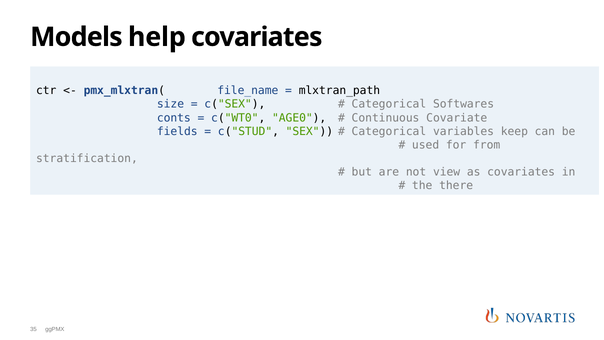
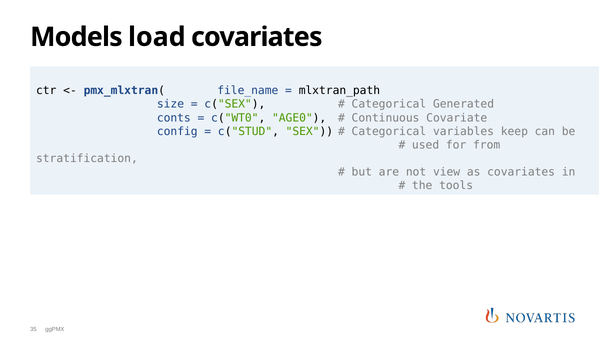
help: help -> load (157, 37)
Softwares: Softwares -> Generated (464, 104)
fields: fields -> config (177, 131)
there: there -> tools (456, 186)
